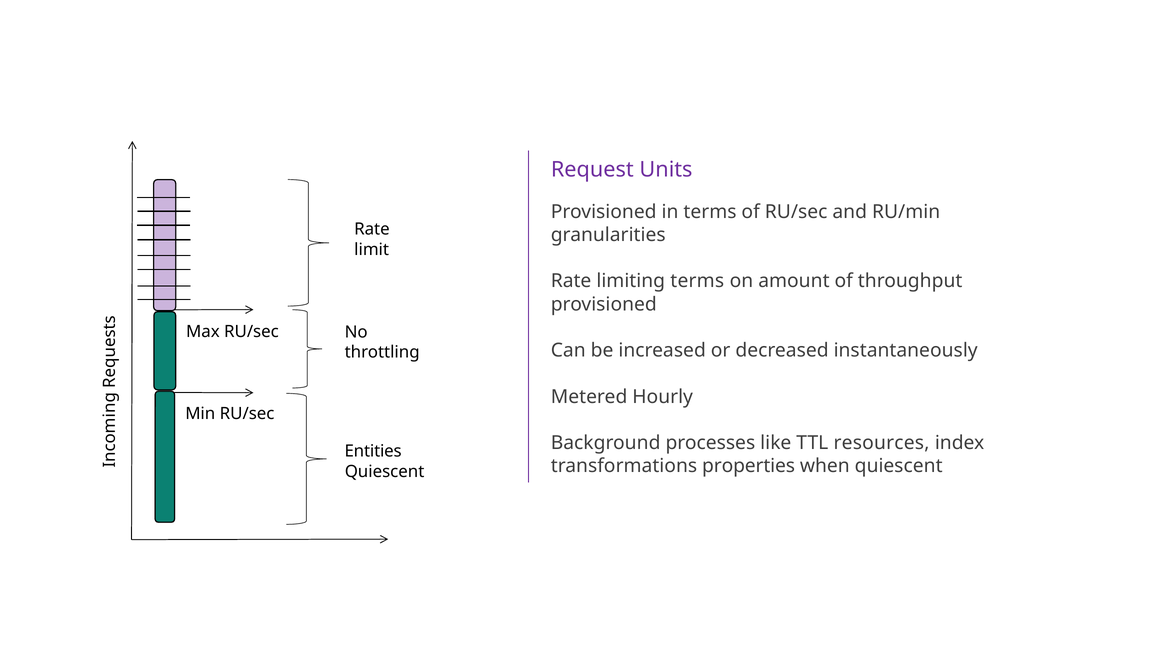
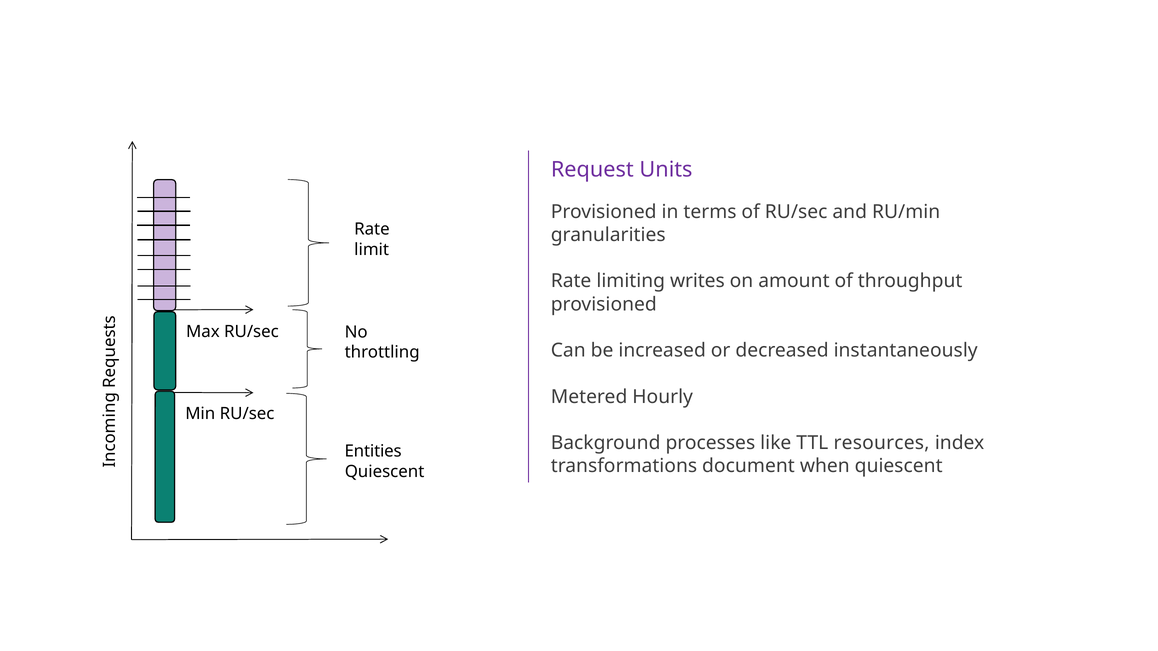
limiting terms: terms -> writes (697, 281)
properties: properties -> document (748, 466)
